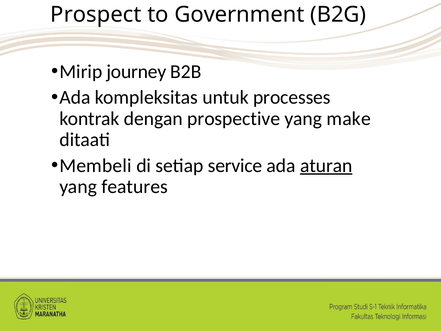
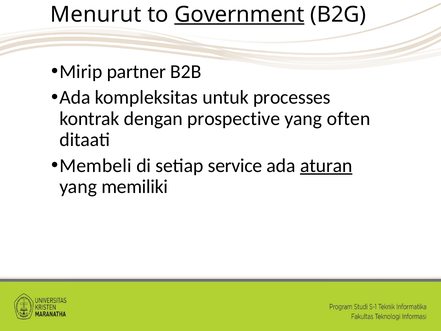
Prospect: Prospect -> Menurut (96, 15)
Government underline: none -> present (239, 15)
journey: journey -> partner (136, 71)
make: make -> often (349, 118)
features: features -> memiliki (135, 187)
